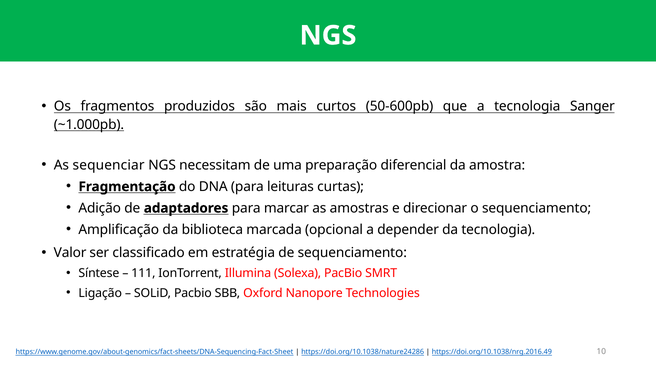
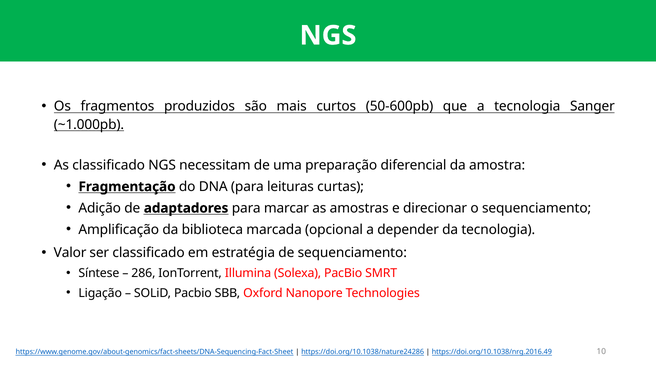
As sequenciar: sequenciar -> classificado (109, 165)
111: 111 -> 286 (143, 273)
